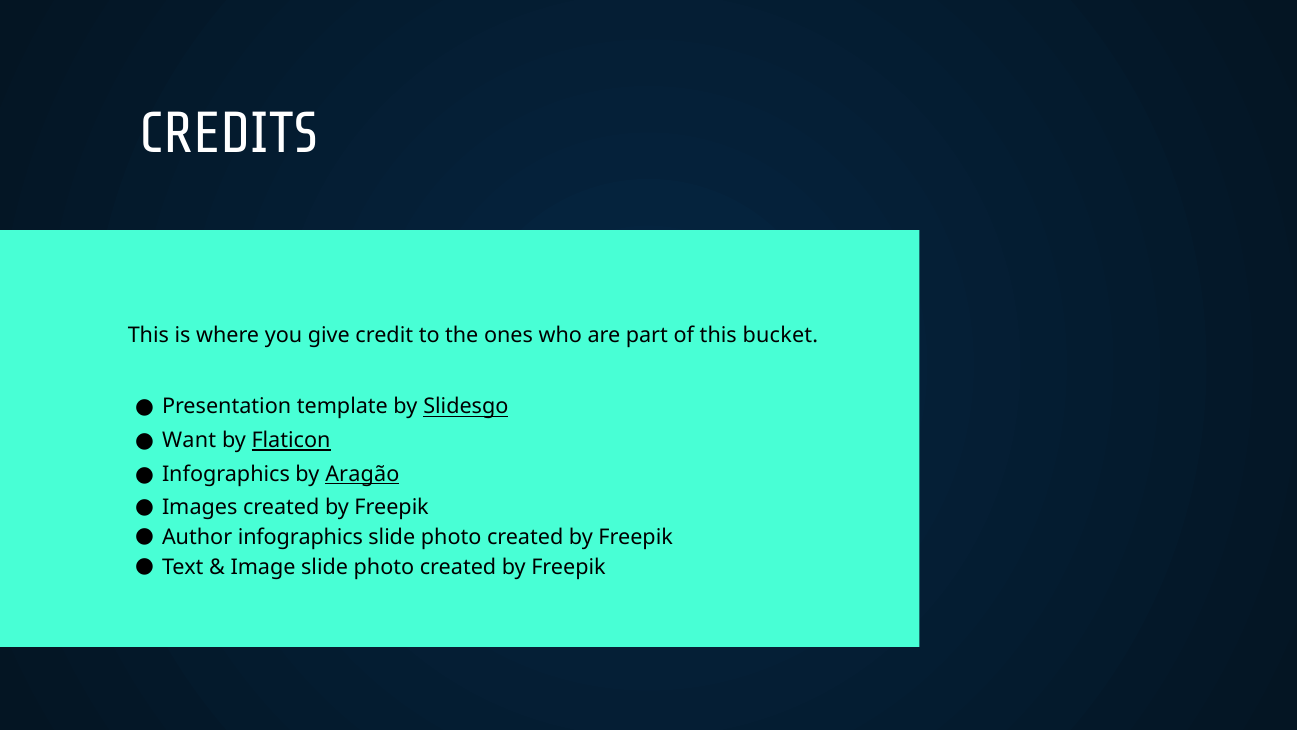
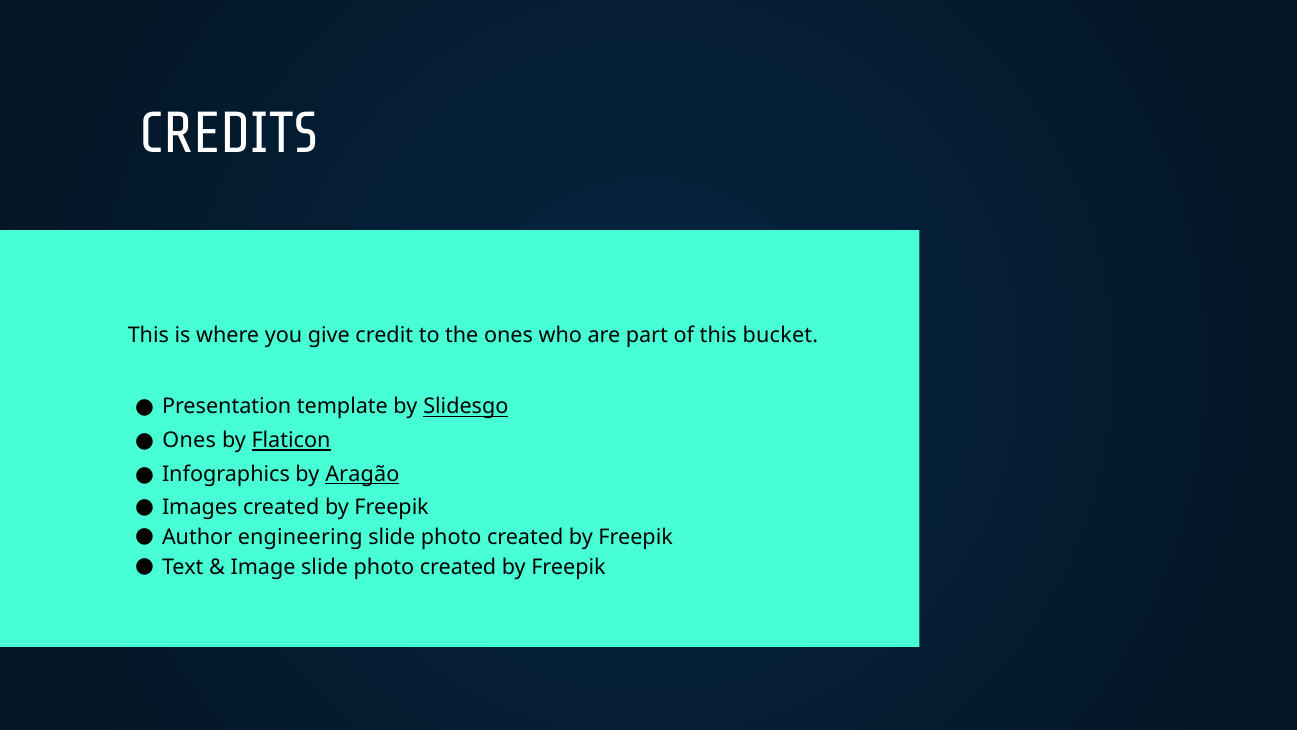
Want: Want -> Ones (189, 440)
Author infographics: infographics -> engineering (300, 537)
